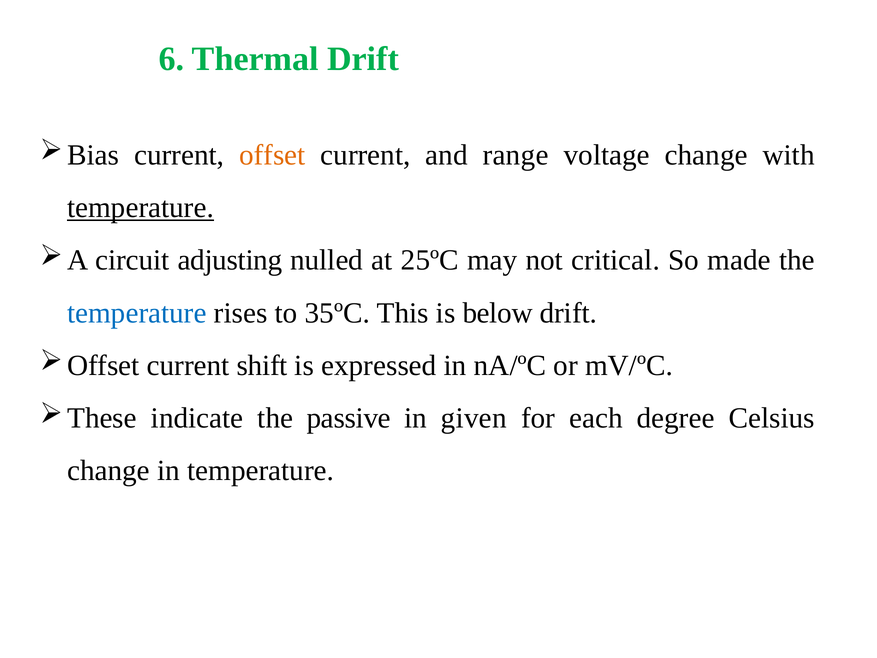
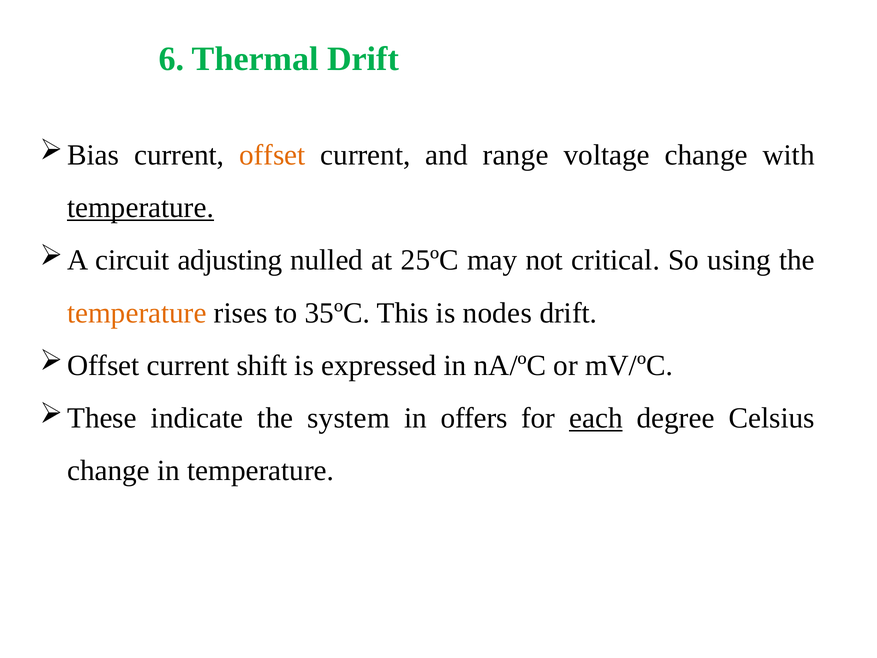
made: made -> using (739, 260)
temperature colour: blue -> orange (137, 313)
below: below -> nodes (497, 313)
passive: passive -> system (348, 418)
given: given -> offers (474, 418)
each underline: none -> present (596, 418)
